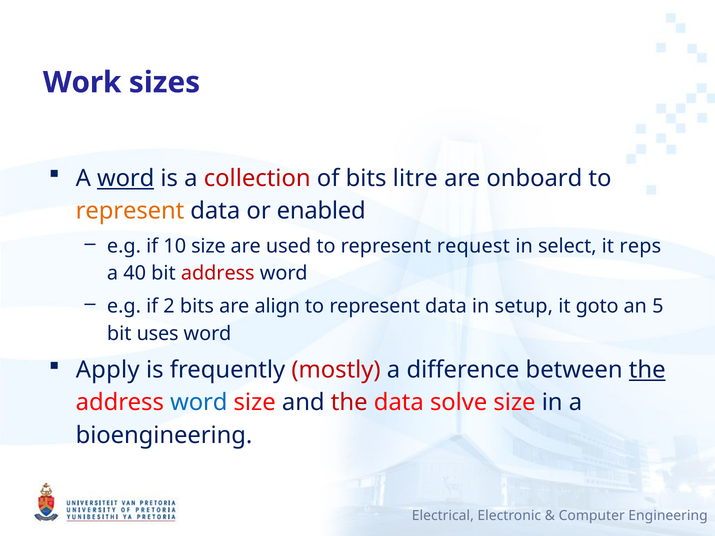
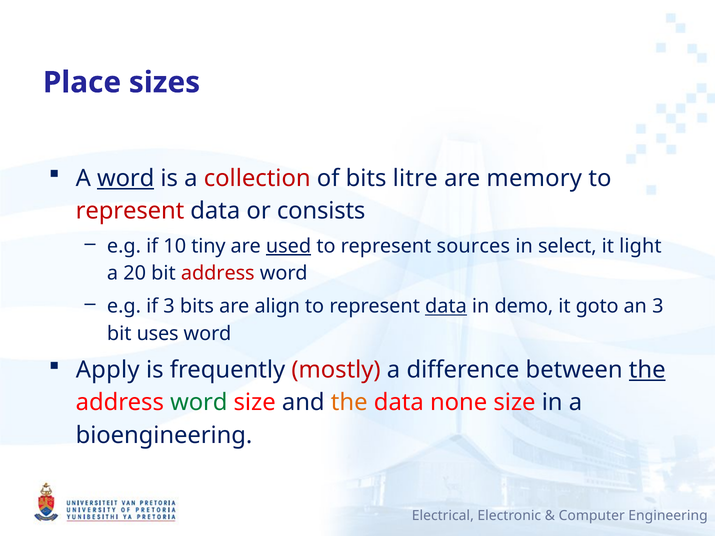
Work: Work -> Place (82, 83)
onboard: onboard -> memory (534, 178)
represent colour: orange -> red (130, 211)
enabled: enabled -> consists (321, 211)
10 size: size -> tiny (208, 246)
used underline: none -> present (289, 246)
request: request -> sources (473, 246)
reps: reps -> light (640, 246)
40: 40 -> 20 (135, 273)
if 2: 2 -> 3 (169, 307)
data underline: none -> present (446, 307)
setup: setup -> demo (524, 307)
an 5: 5 -> 3 (658, 307)
word colour: blue -> green (199, 403)
the colour: red -> orange (349, 403)
solve: solve -> none (459, 403)
